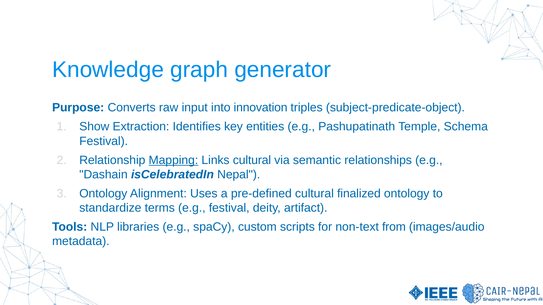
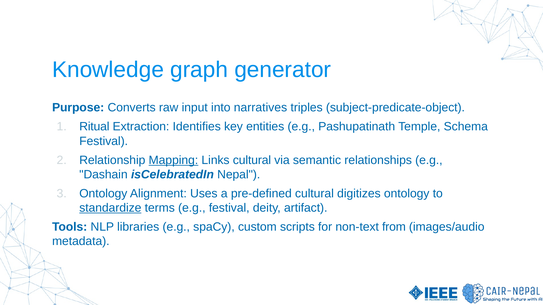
innovation: innovation -> narratives (261, 108)
Show: Show -> Ritual (94, 127)
finalized: finalized -> digitizes (359, 194)
standardize underline: none -> present (110, 208)
